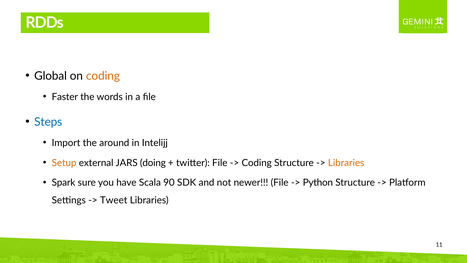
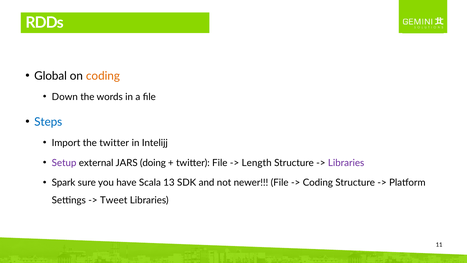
Faster: Faster -> Down (65, 97)
the around: around -> twitter (114, 143)
Setup colour: orange -> purple (64, 163)
Coding: Coding -> Length (257, 163)
Libraries colour: orange -> purple (346, 163)
90: 90 -> 13 (169, 183)
Python: Python -> Coding (318, 183)
